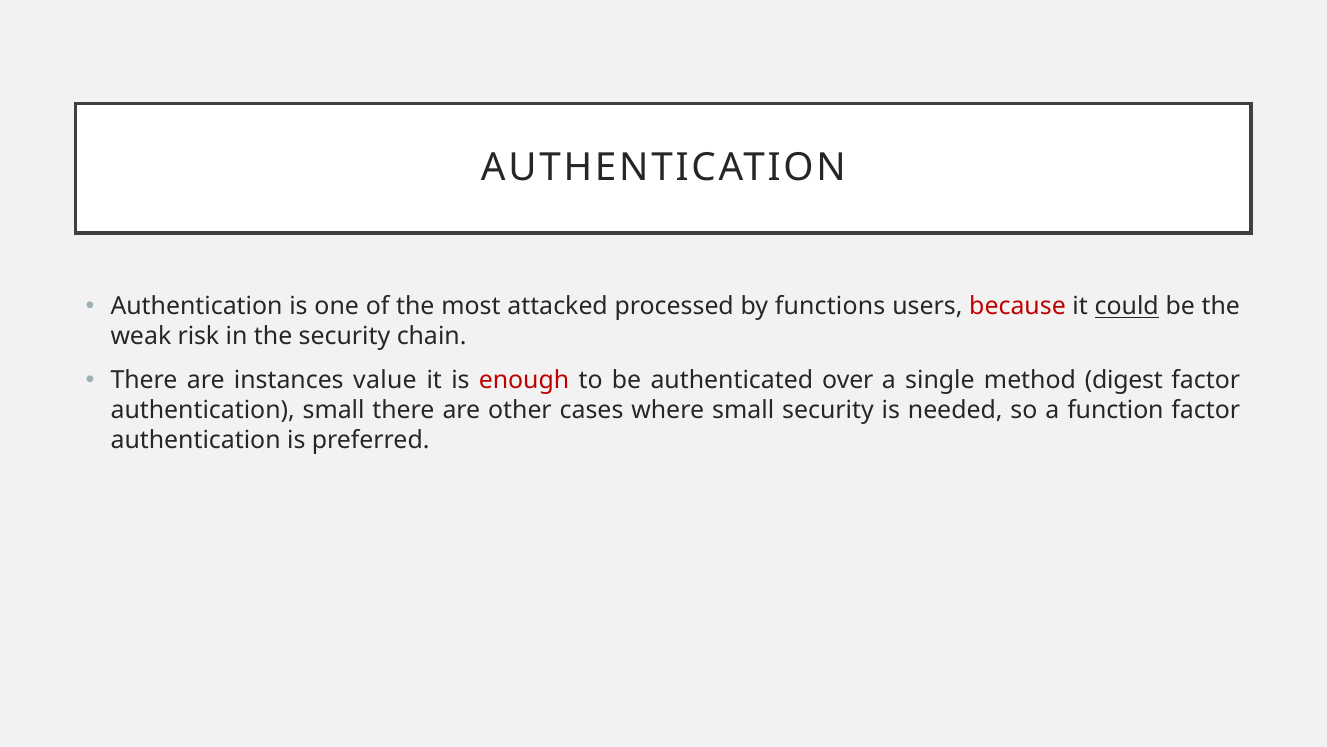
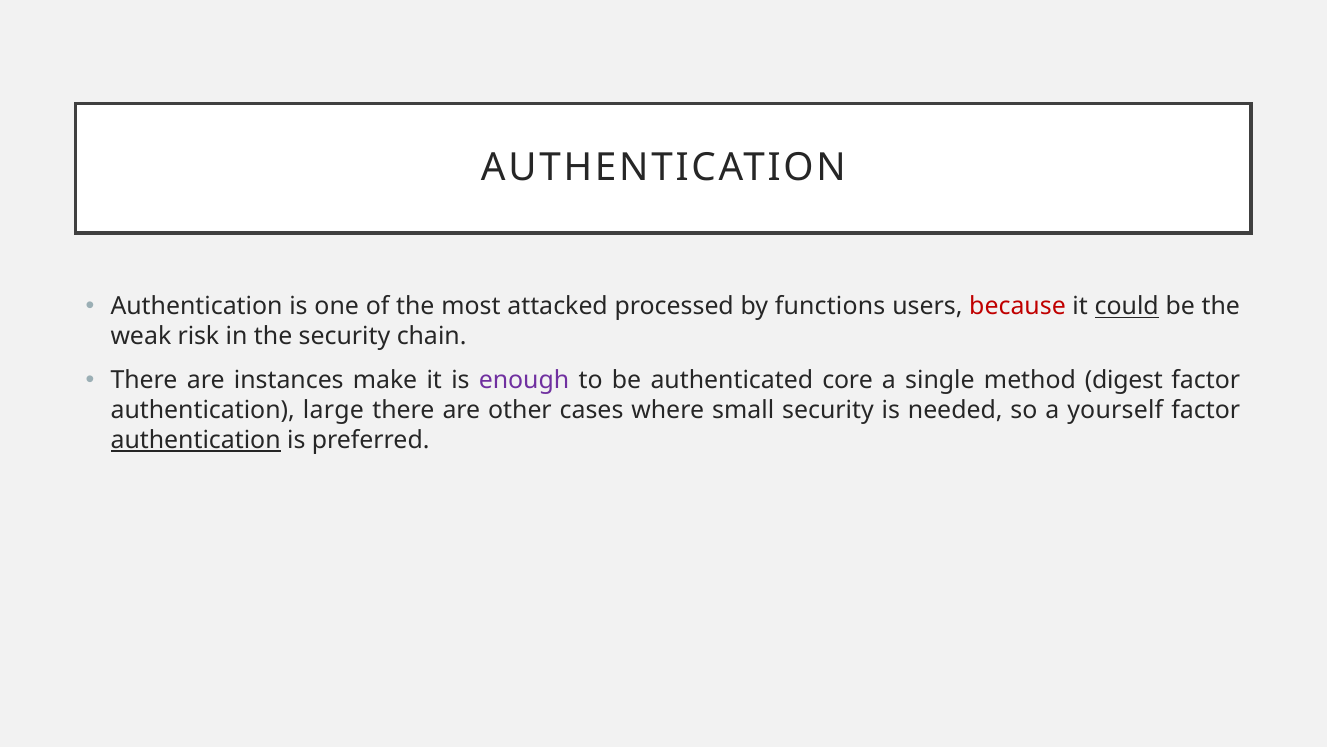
value: value -> make (385, 380)
enough colour: red -> purple (524, 380)
over: over -> core (848, 380)
authentication small: small -> large (333, 410)
function: function -> yourself (1115, 410)
authentication underline: none -> present (196, 440)
